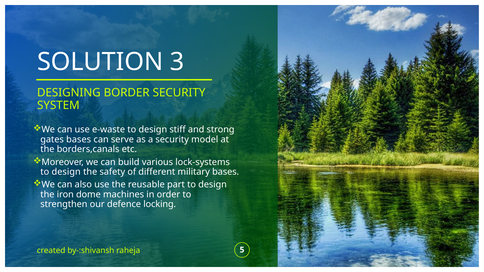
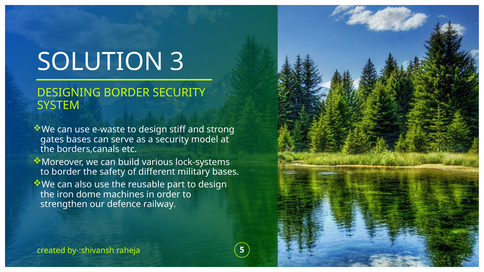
design: design -> border (66, 172)
locking: locking -> railway (160, 204)
